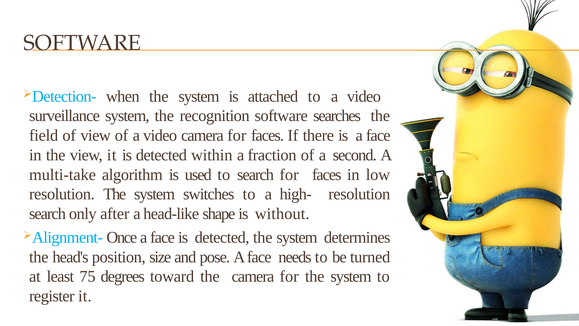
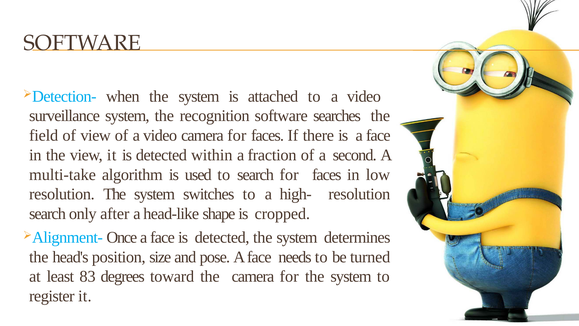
without: without -> cropped (282, 214)
75: 75 -> 83 (88, 276)
